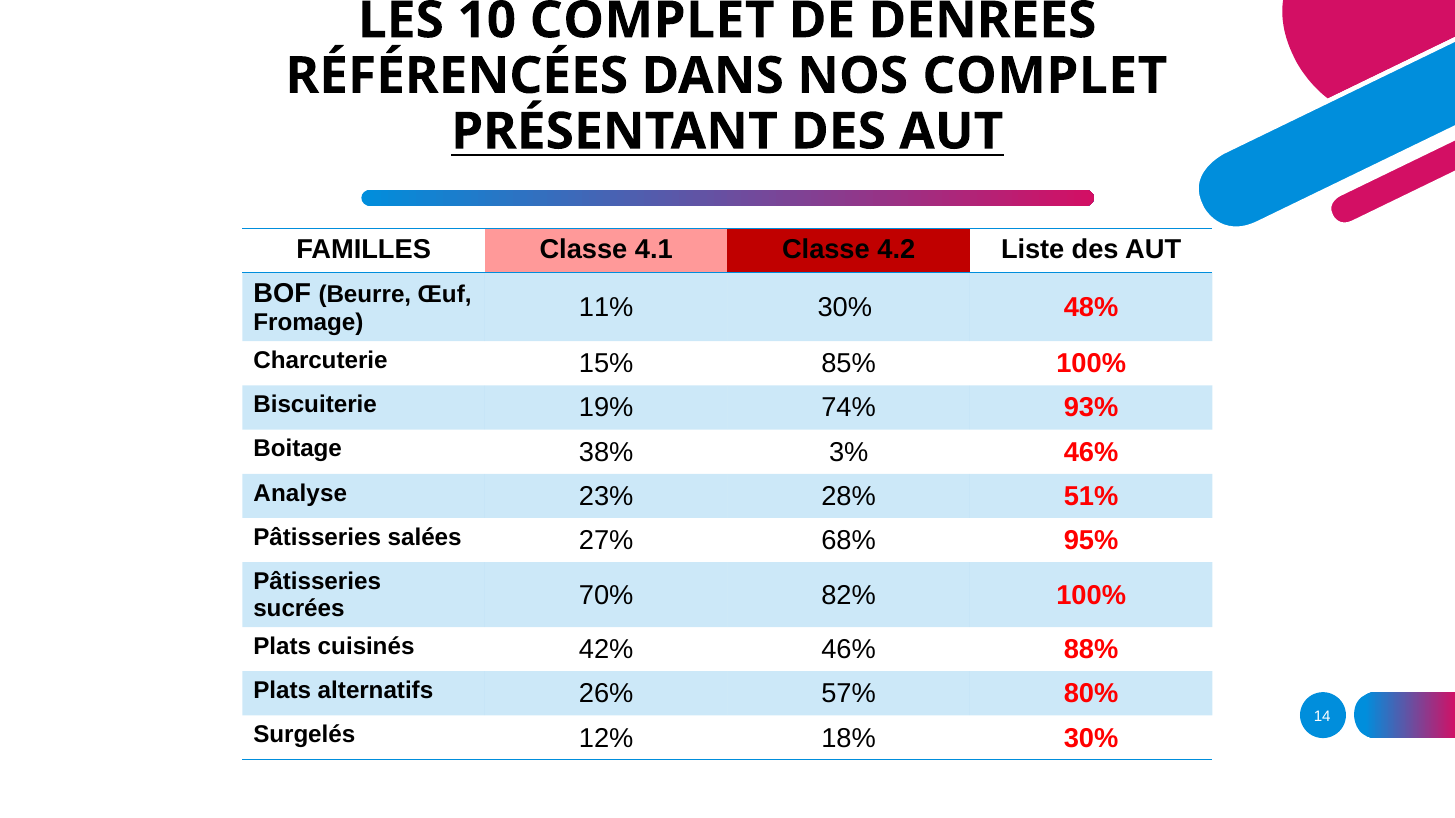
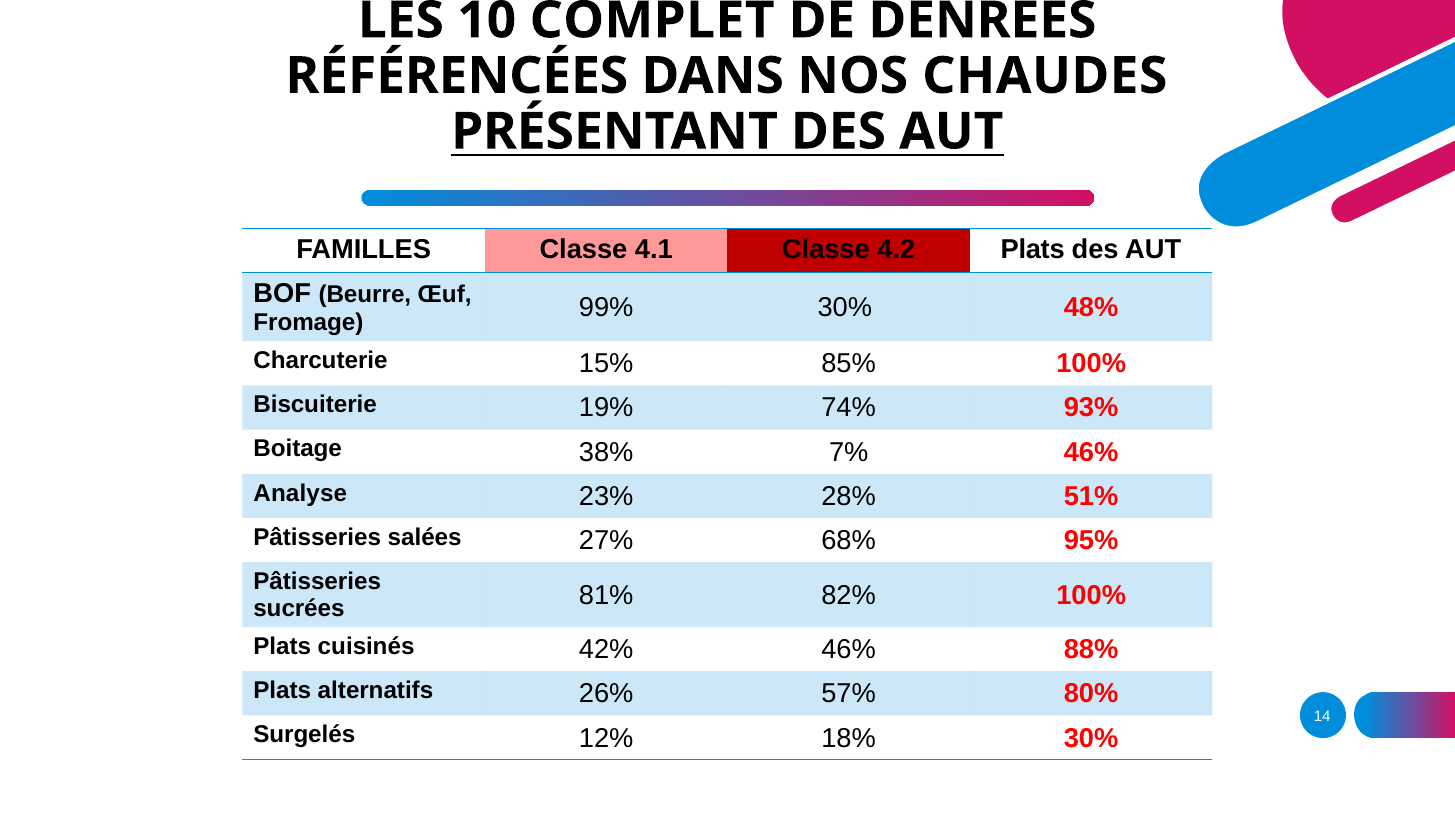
NOS COMPLET: COMPLET -> CHAUDES (1045, 76)
4.2 Liste: Liste -> Plats (1033, 250)
11%: 11% -> 99% (606, 307)
3%: 3% -> 7% (849, 452)
70%: 70% -> 81% (606, 595)
